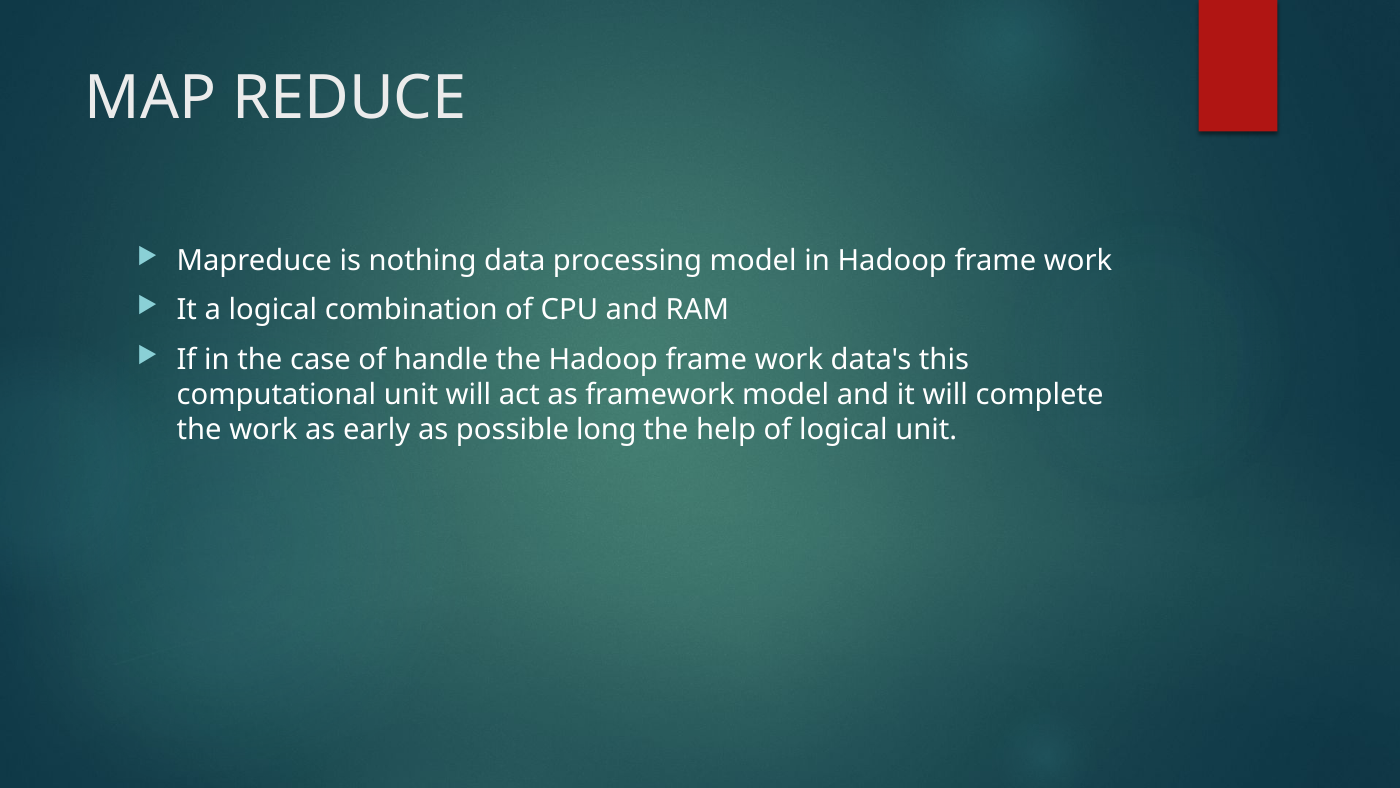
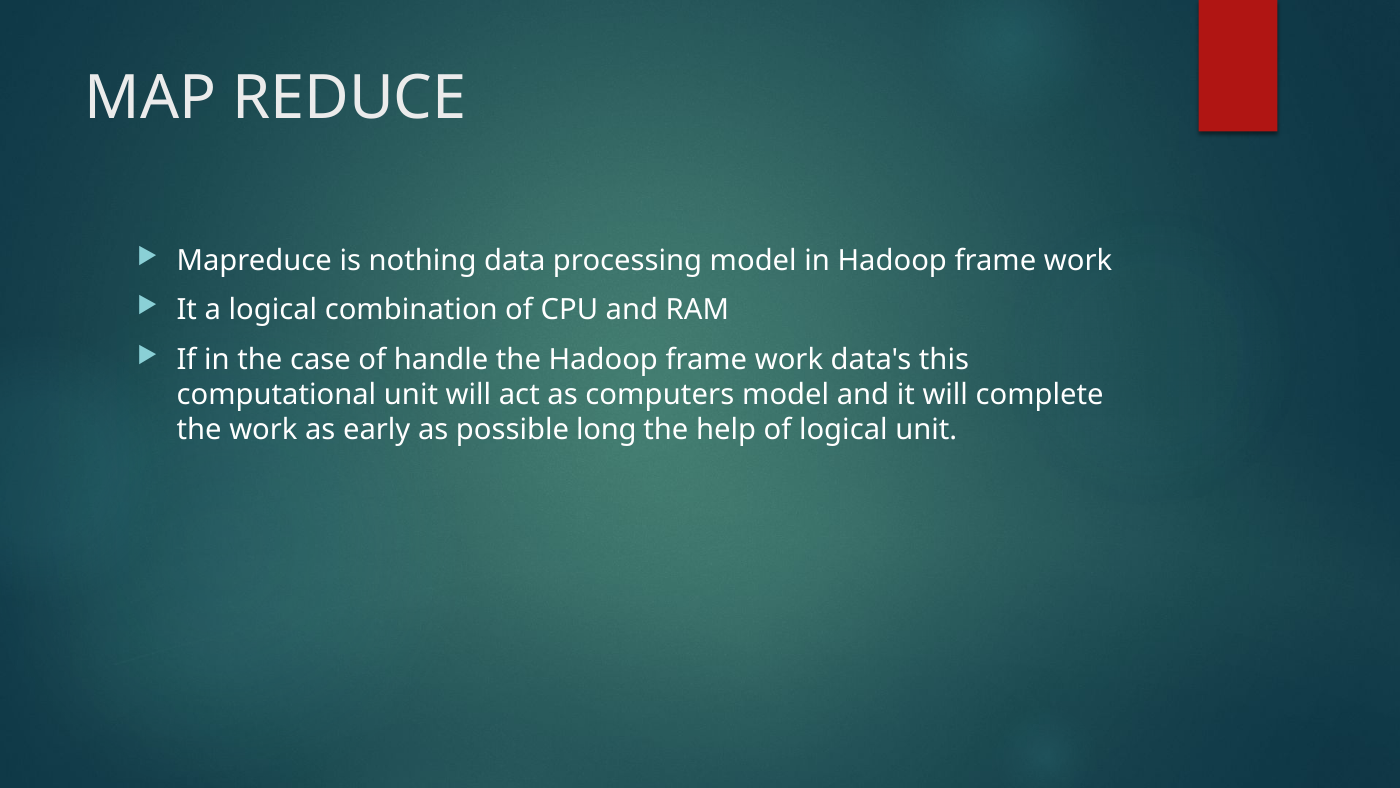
framework: framework -> computers (660, 395)
